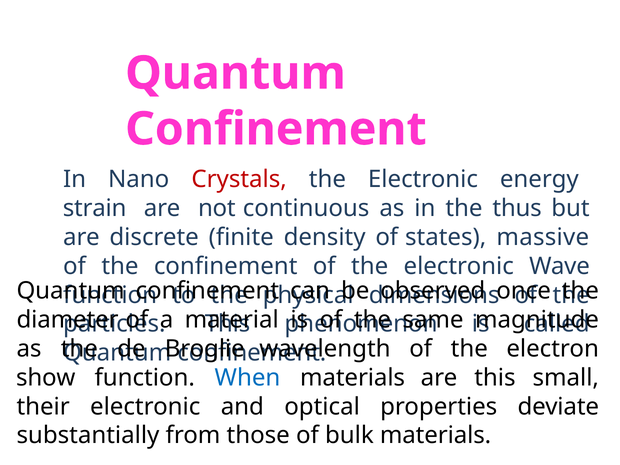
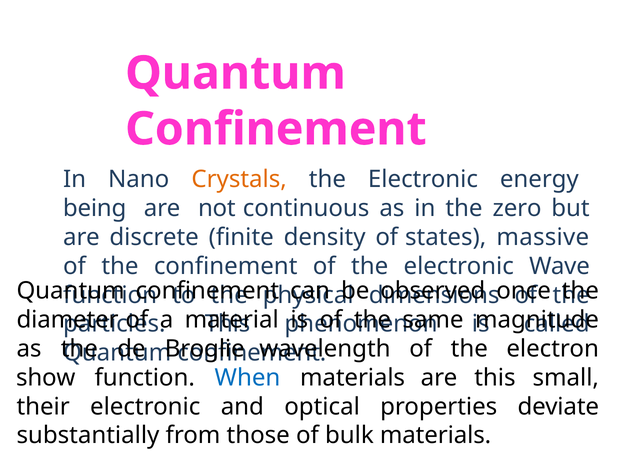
Crystals colour: red -> orange (239, 179)
strain: strain -> being (95, 208)
thus: thus -> zero (517, 208)
